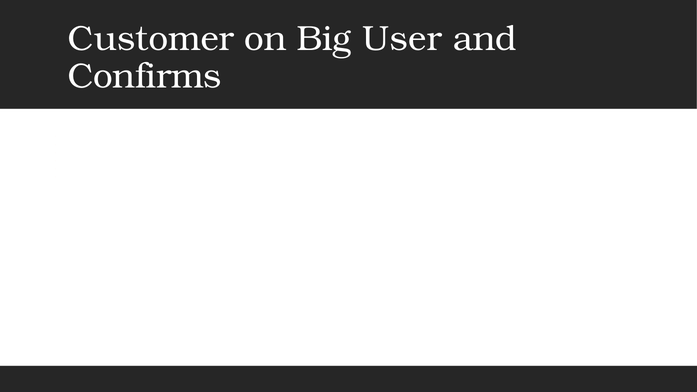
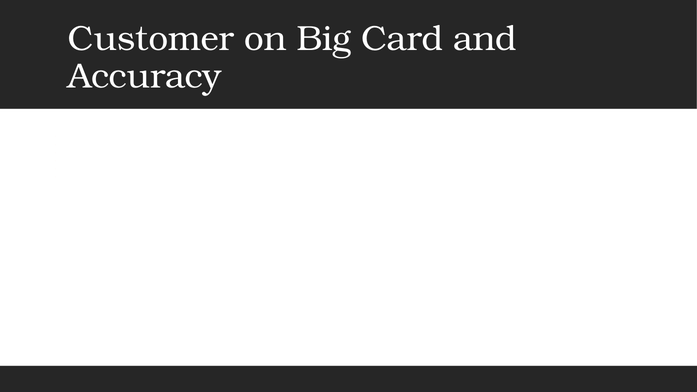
User: User -> Card (402, 39)
Confirms: Confirms -> Accuracy (145, 76)
